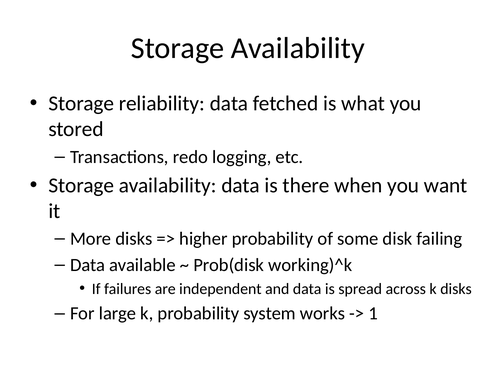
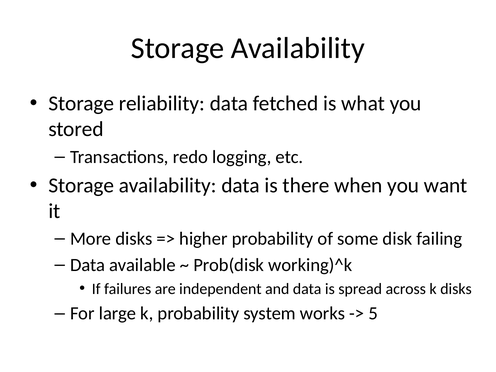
1: 1 -> 5 (373, 314)
